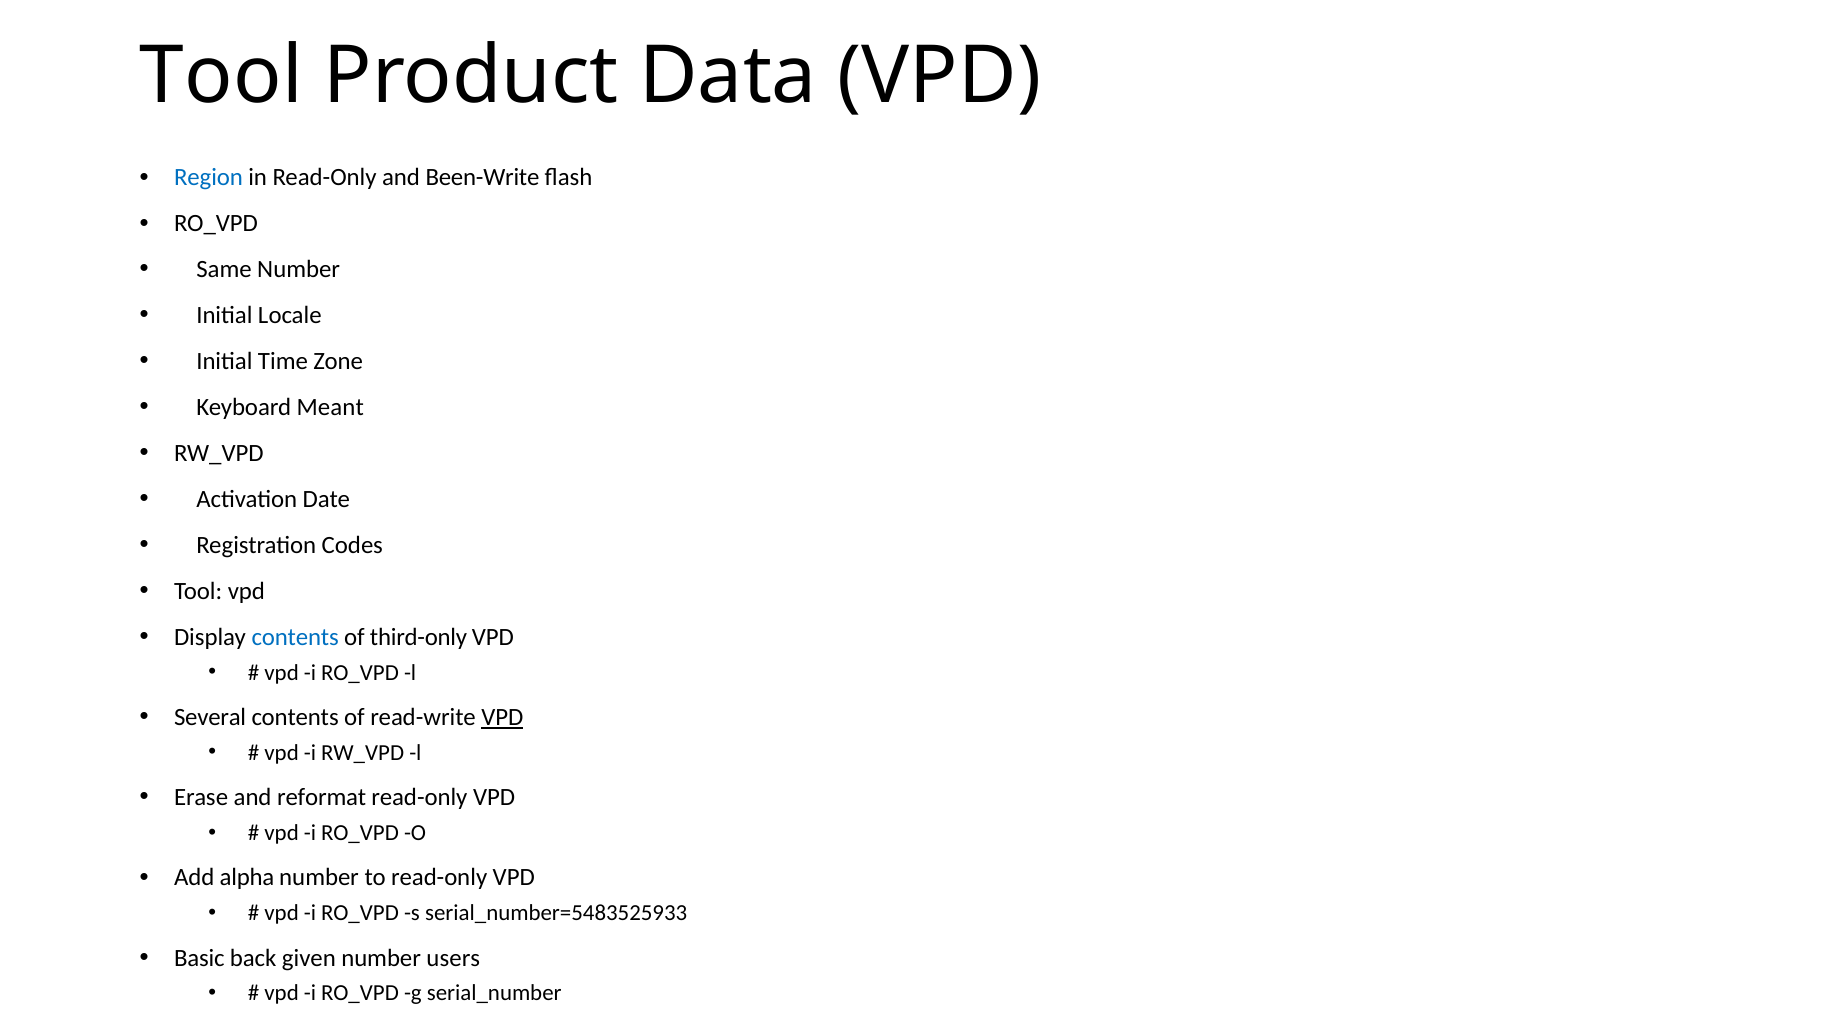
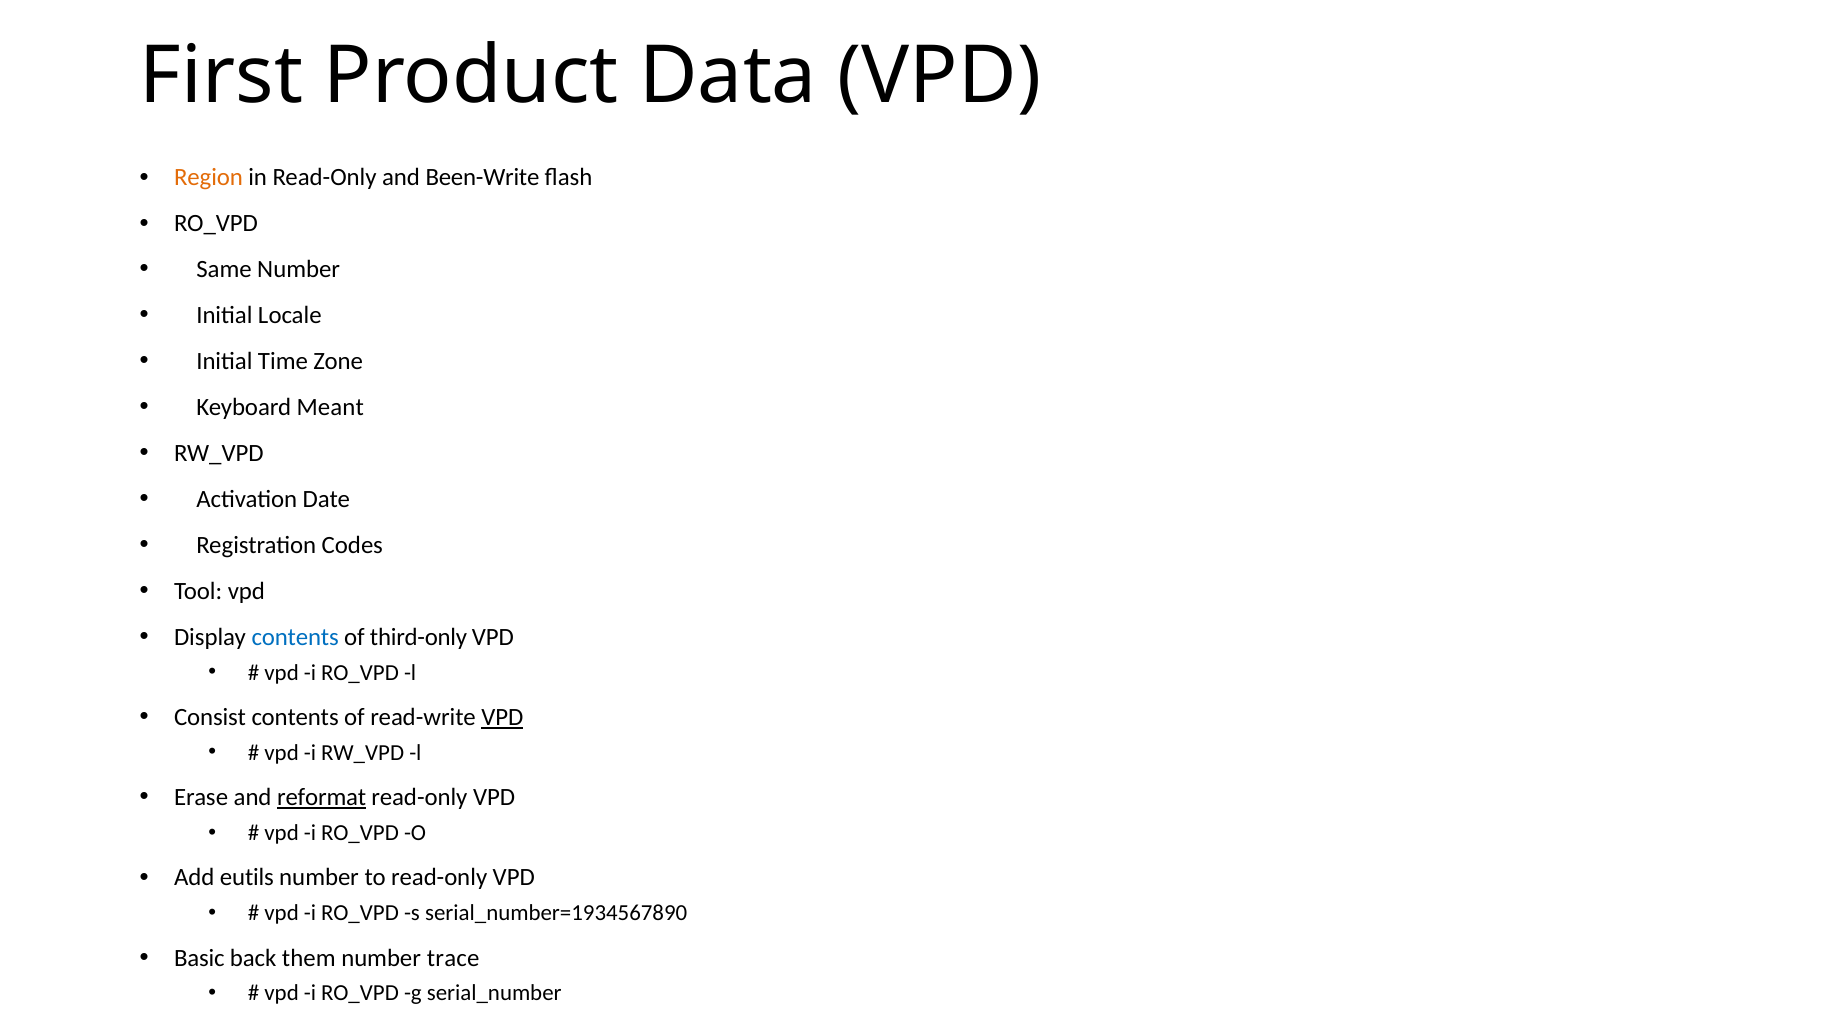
Tool: Tool -> First (221, 76)
Region colour: blue -> orange (209, 178)
Several: Several -> Consist (210, 717)
reformat underline: none -> present (322, 798)
alpha: alpha -> eutils (247, 878)
serial_number=5483525933: serial_number=5483525933 -> serial_number=1934567890 (556, 913)
given: given -> them (309, 958)
users: users -> trace (453, 958)
